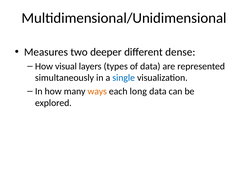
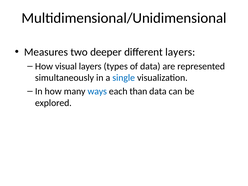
different dense: dense -> layers (180, 52)
ways colour: orange -> blue (97, 91)
long: long -> than (138, 91)
